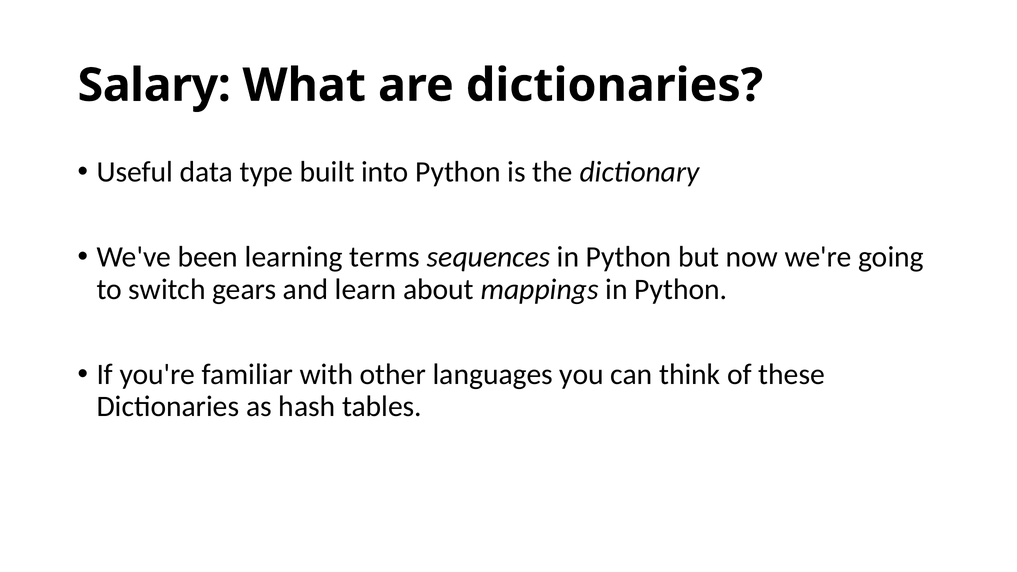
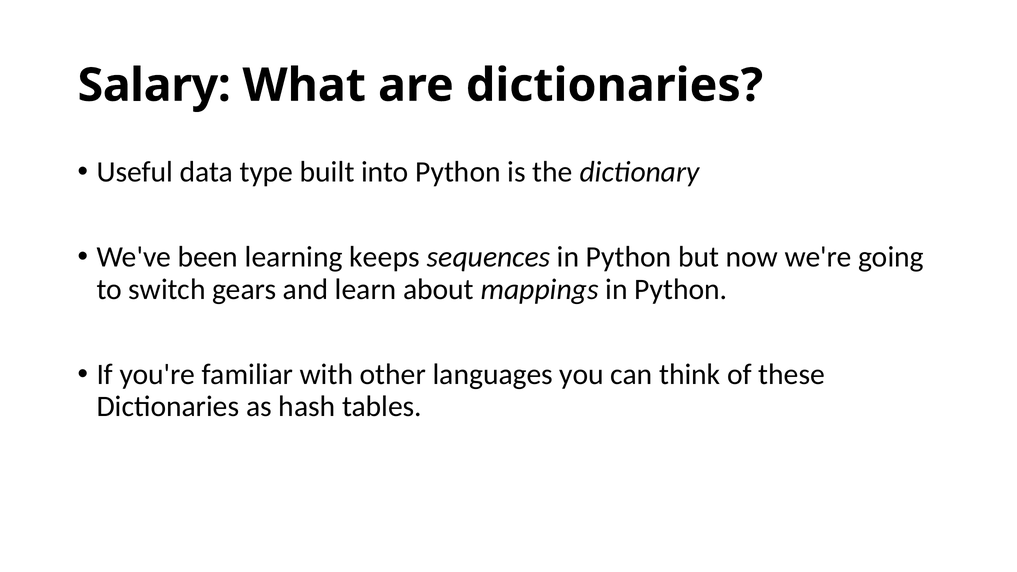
terms: terms -> keeps (385, 257)
